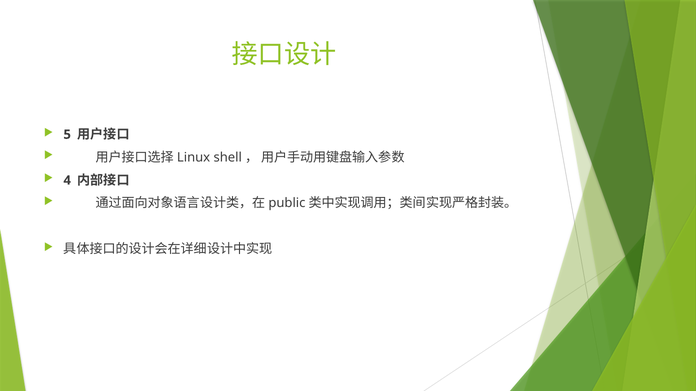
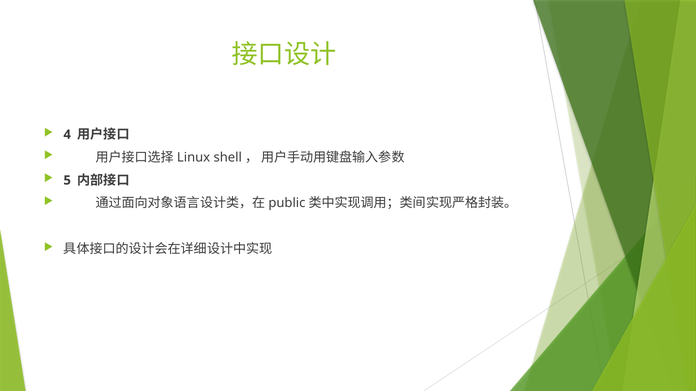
5: 5 -> 4 (67, 135)
4: 4 -> 5 (67, 181)
